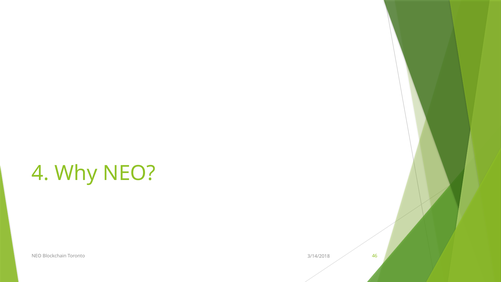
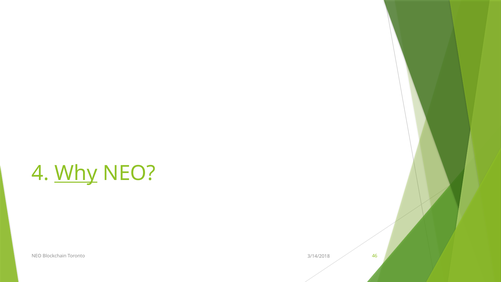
Why underline: none -> present (76, 173)
